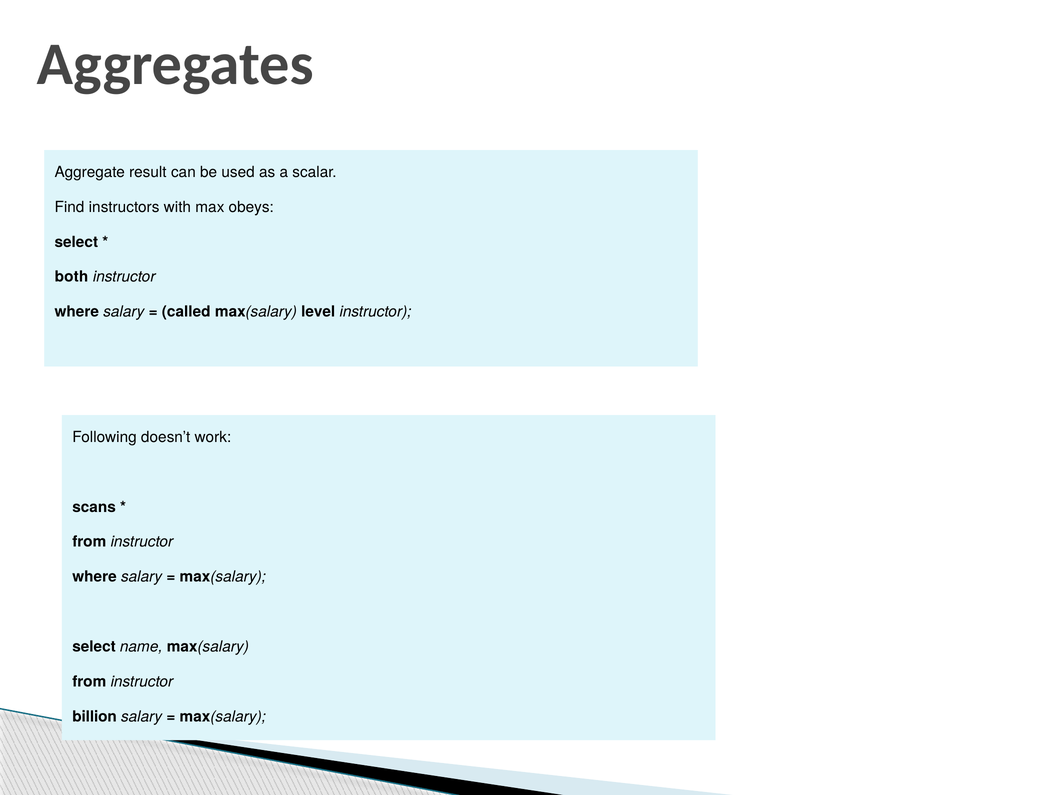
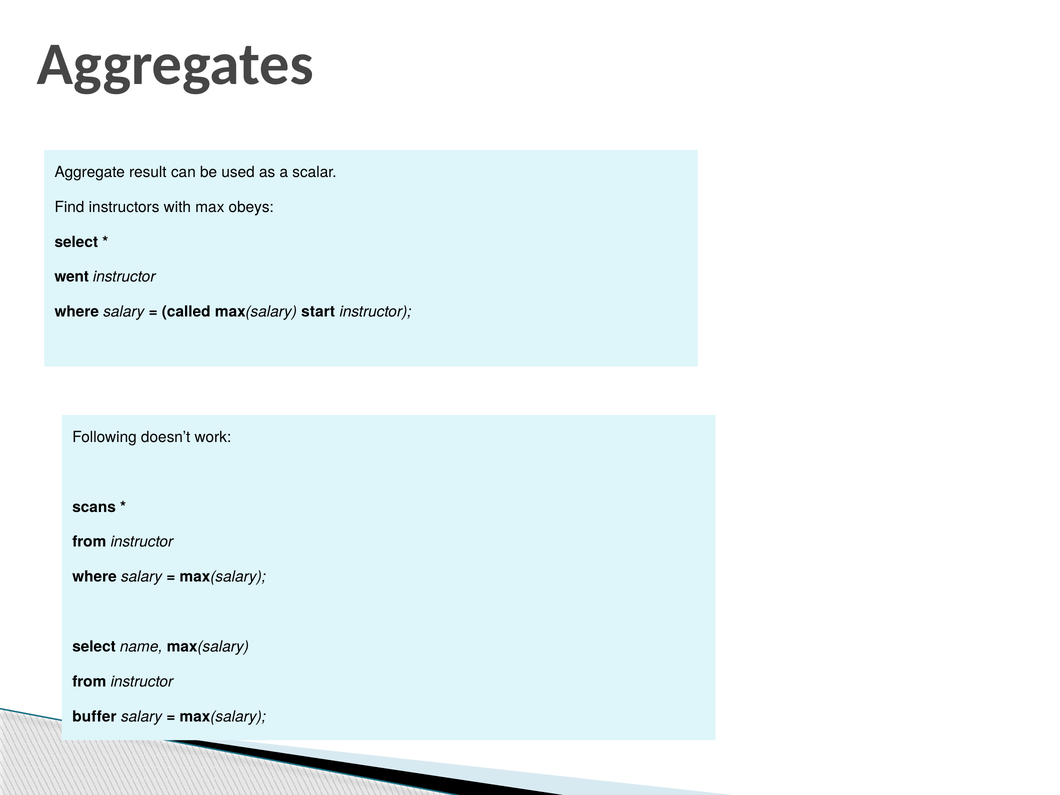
both: both -> went (72, 277)
level: level -> start (318, 312)
billion: billion -> buffer (94, 717)
